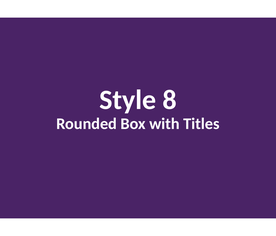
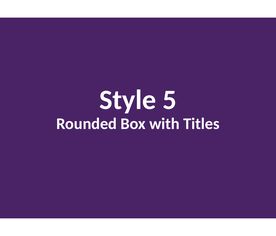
8: 8 -> 5 (170, 100)
